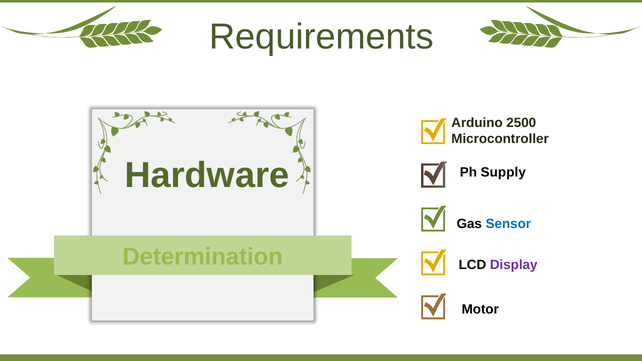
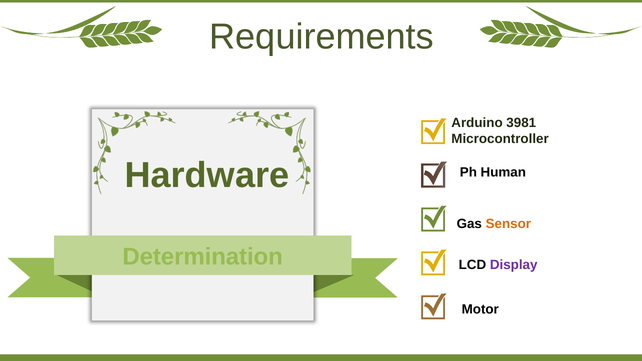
2500: 2500 -> 3981 (521, 123)
Supply: Supply -> Human (503, 172)
Sensor colour: blue -> orange (508, 224)
